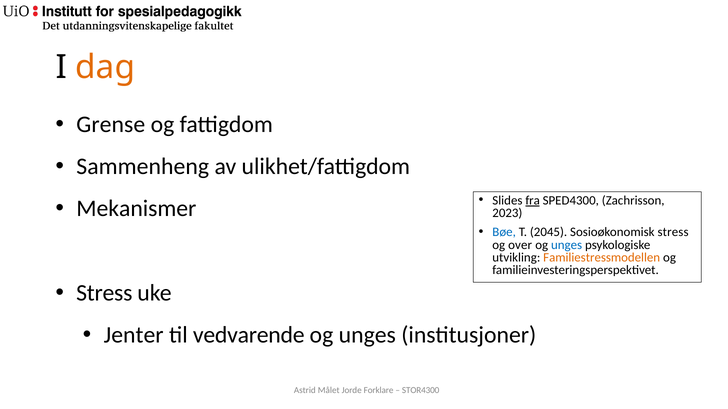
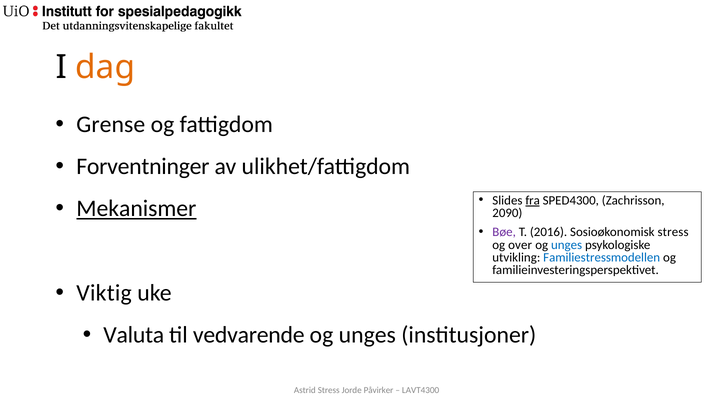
Sammenheng: Sammenheng -> Forventninger (143, 167)
Mekanismer underline: none -> present (136, 209)
2023: 2023 -> 2090 (507, 213)
Bøe colour: blue -> purple (504, 233)
2045: 2045 -> 2016 (549, 233)
Familiestressmodellen colour: orange -> blue (602, 258)
Stress: Stress -> Viktig (104, 293)
Jenter: Jenter -> Valuta (134, 335)
Astrid Målet: Målet -> Stress (329, 391)
Forklare: Forklare -> Påvirker (379, 391)
STOR4300: STOR4300 -> LAVT4300 (421, 391)
